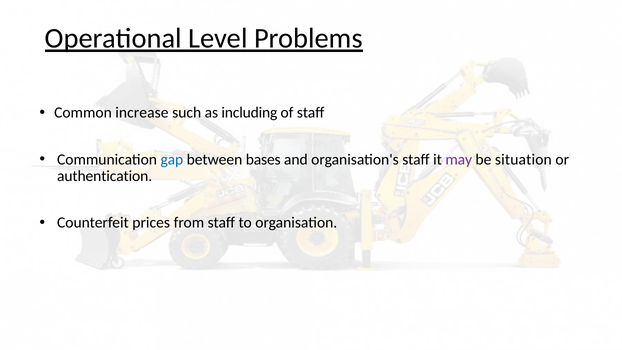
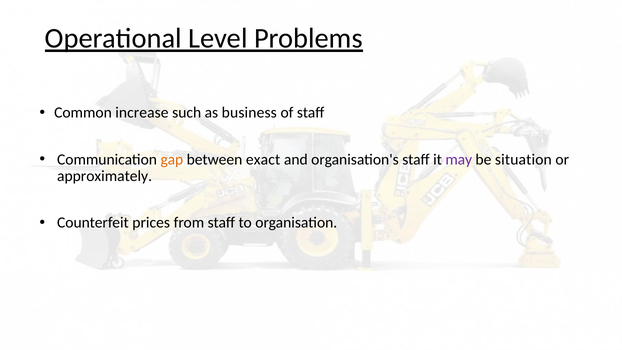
including: including -> business (249, 113)
gap colour: blue -> orange (172, 159)
bases: bases -> exact (263, 159)
authentication: authentication -> approximately (105, 176)
